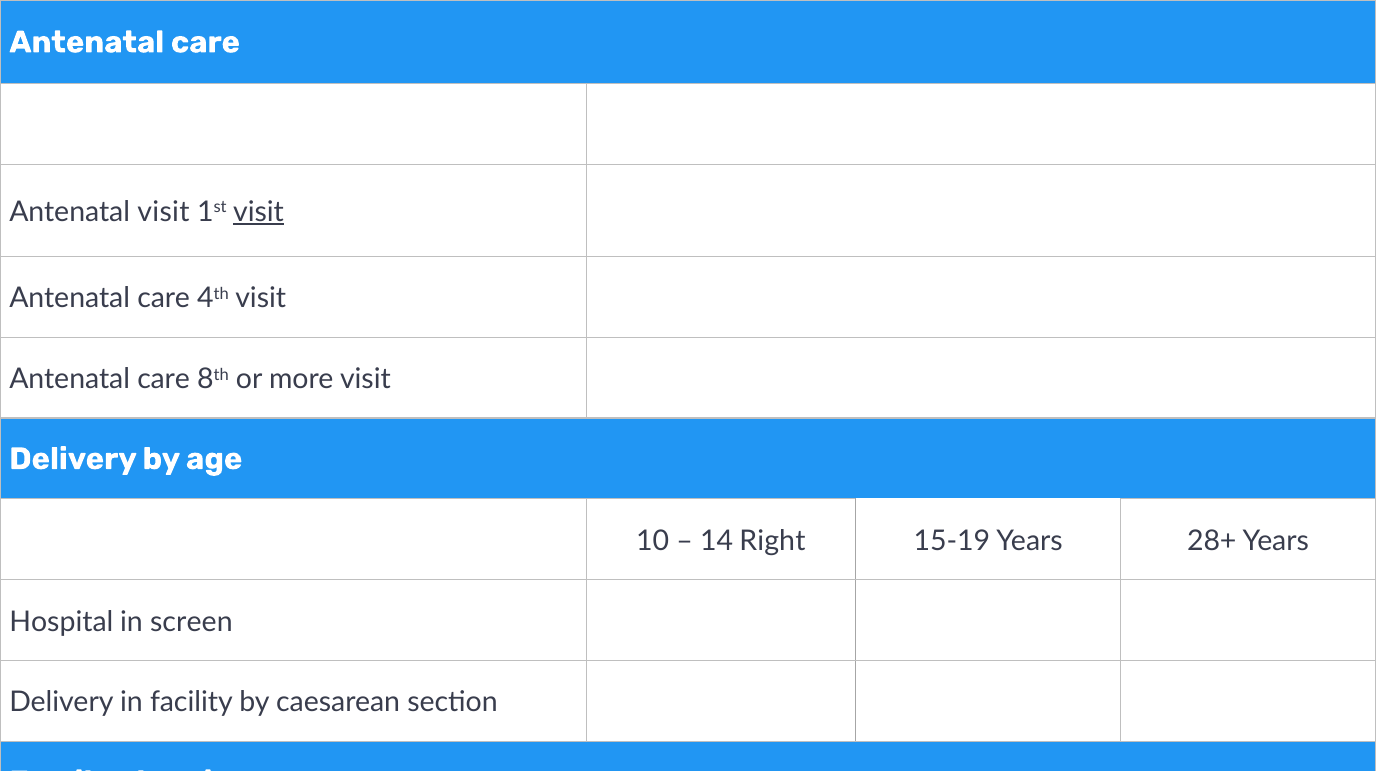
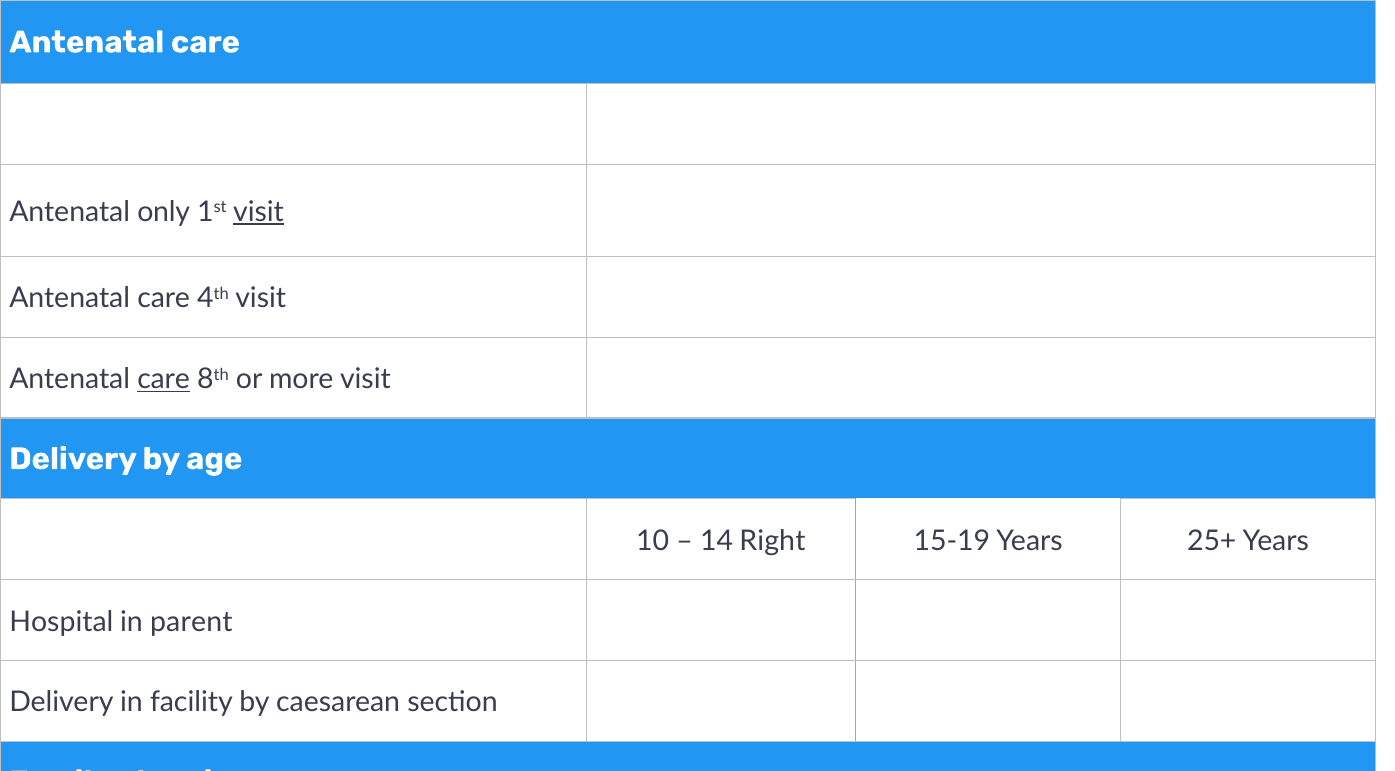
Antenatal visit: visit -> only (164, 212)
care underline: none -> present (164, 379)
28+: 28+ -> 25+ (1212, 541)
screen: screen -> parent (191, 622)
